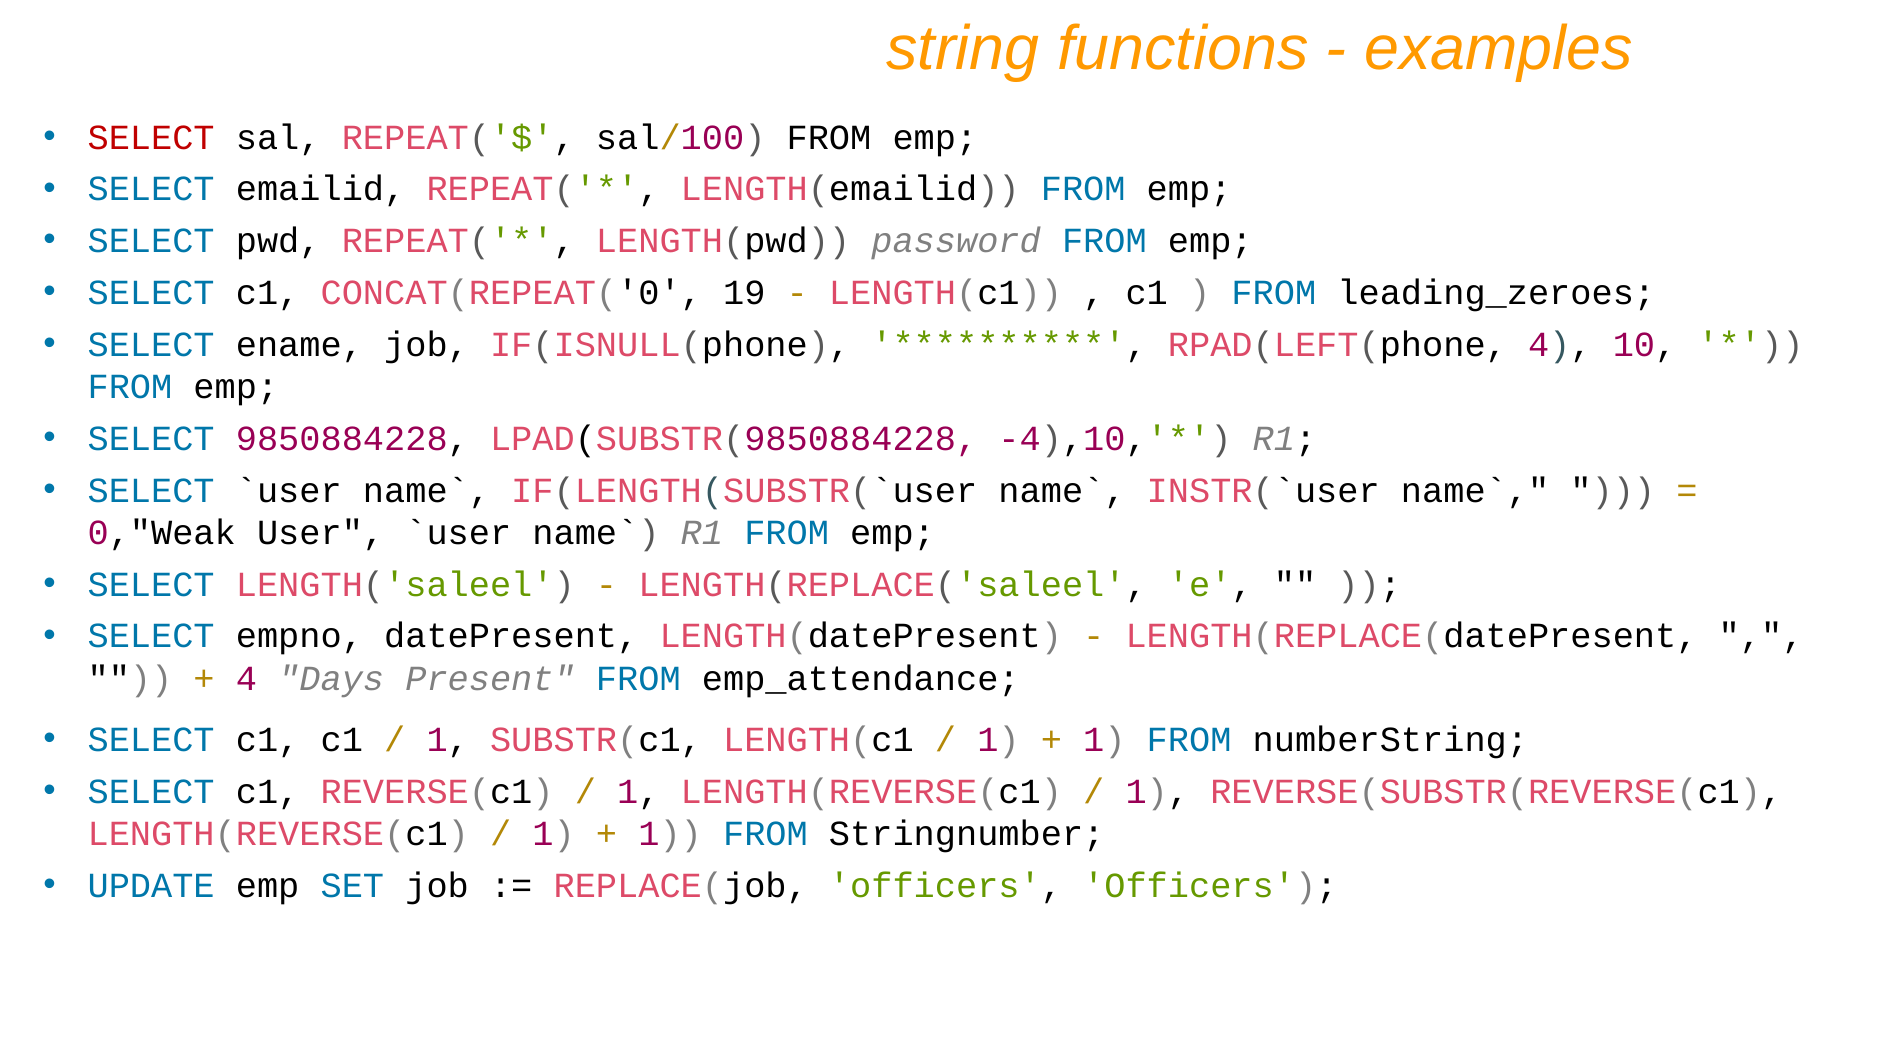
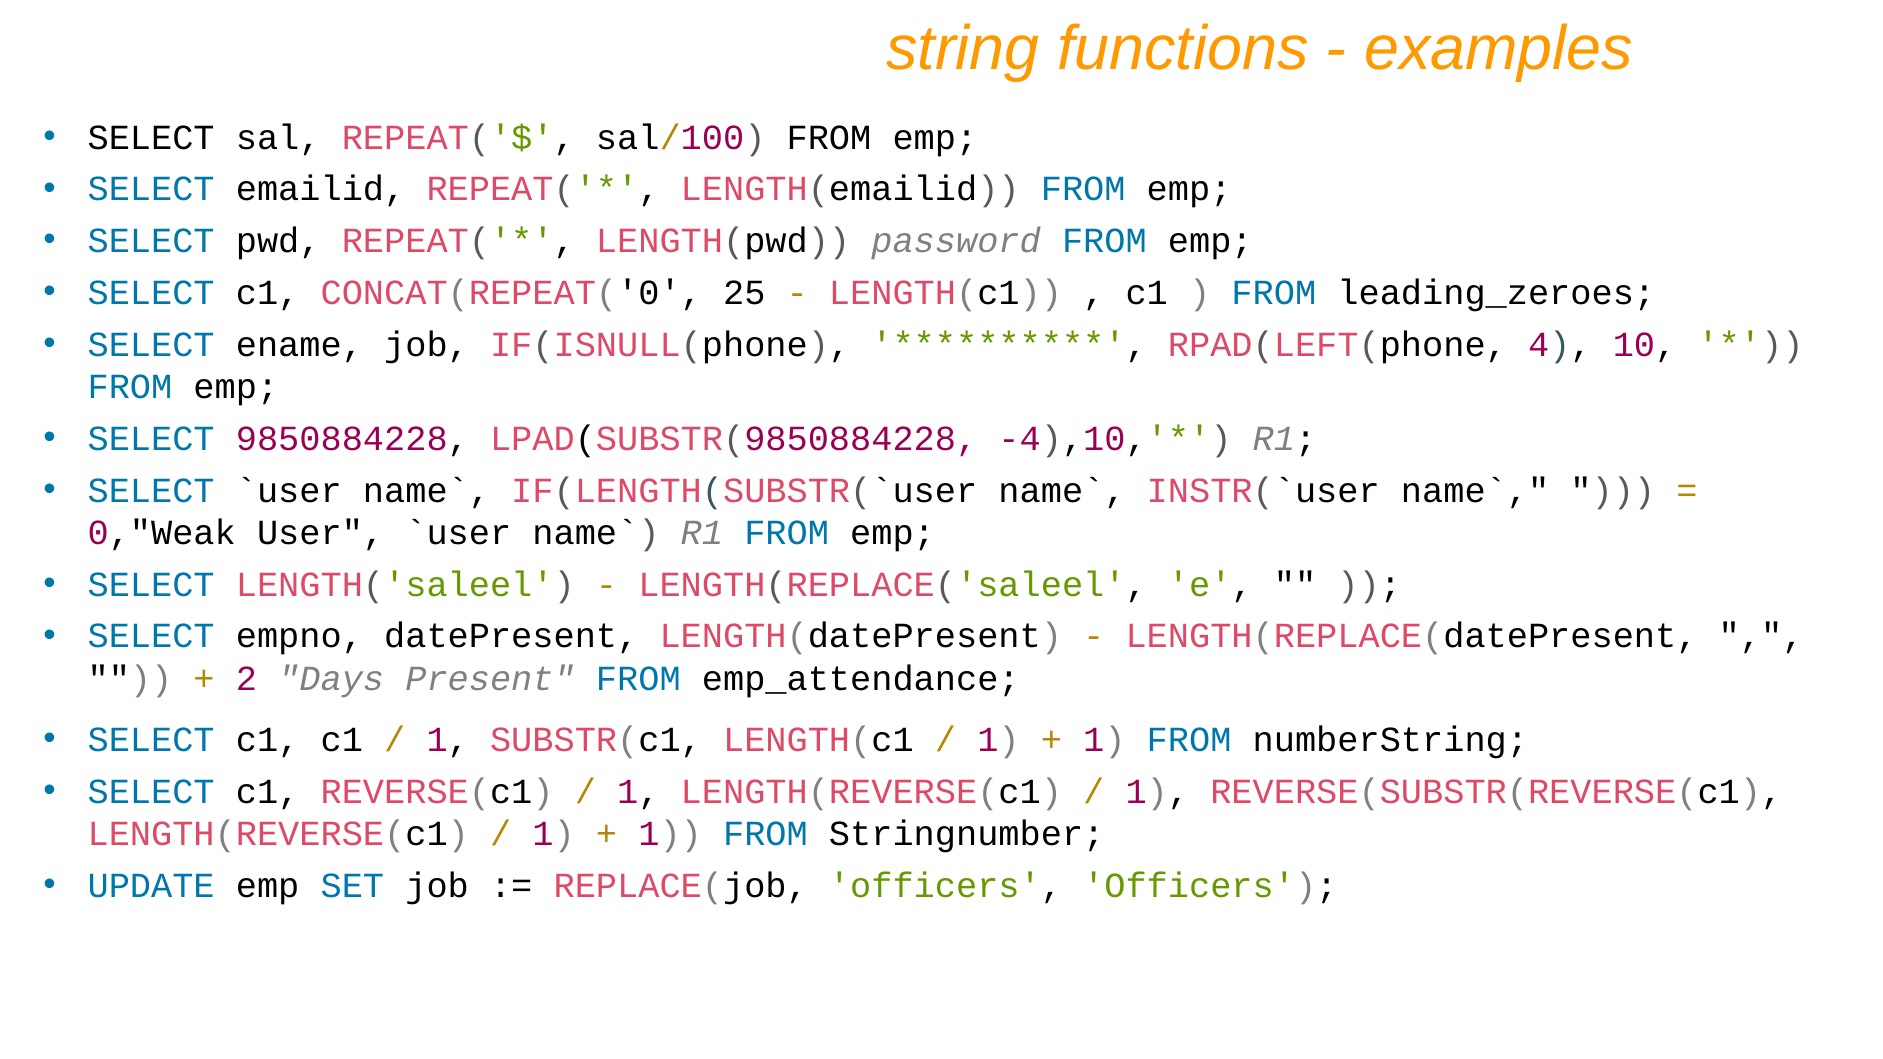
SELECT colour: red -> black (151, 138)
19: 19 -> 25 (744, 293)
4: 4 -> 2 (246, 679)
